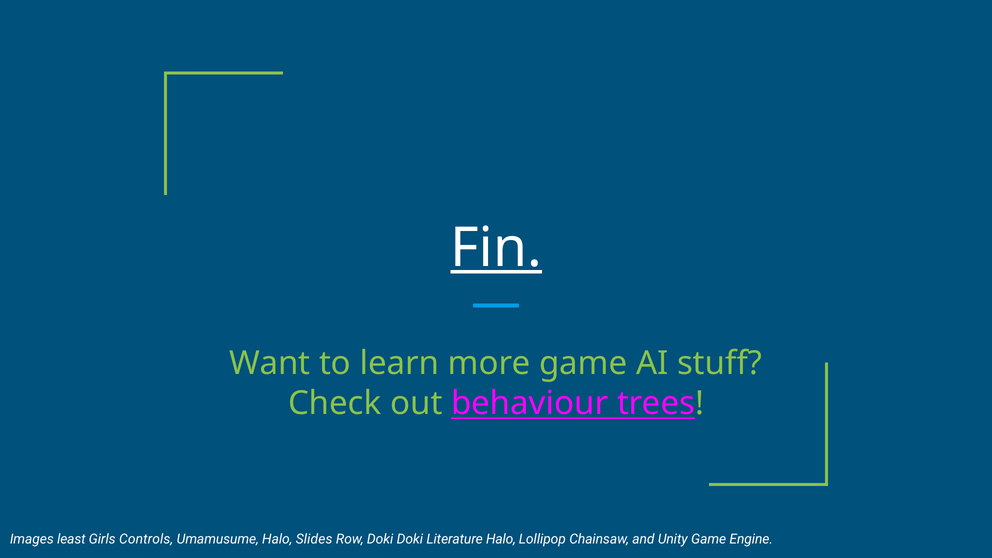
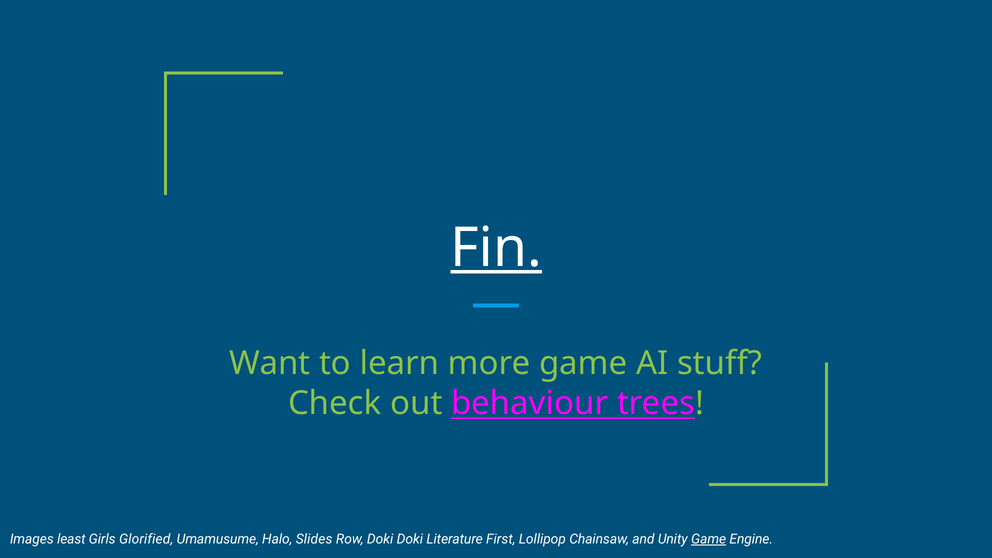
Controls: Controls -> Glorified (146, 539)
Literature Halo: Halo -> First (501, 539)
Game underline: none -> present (709, 539)
